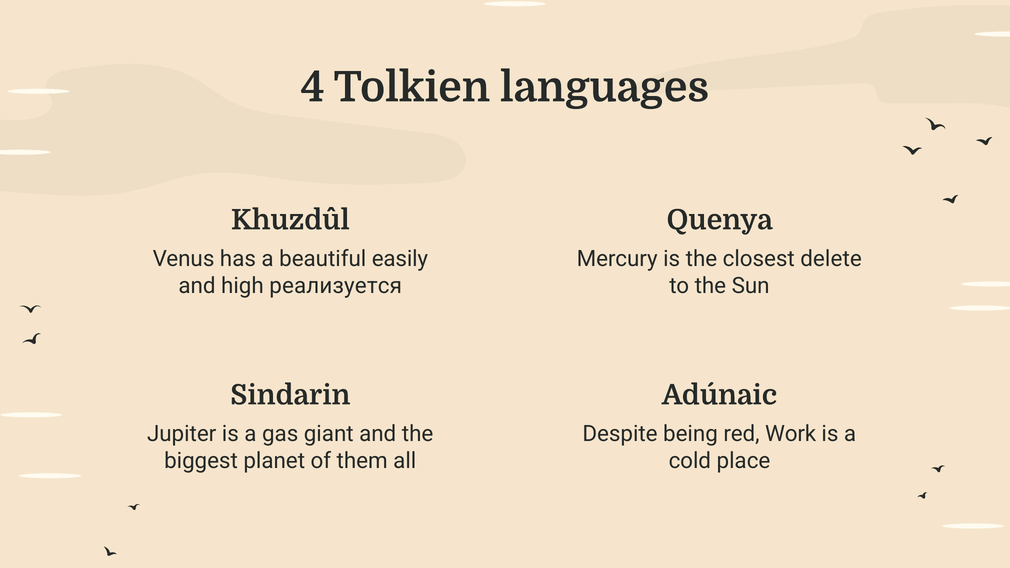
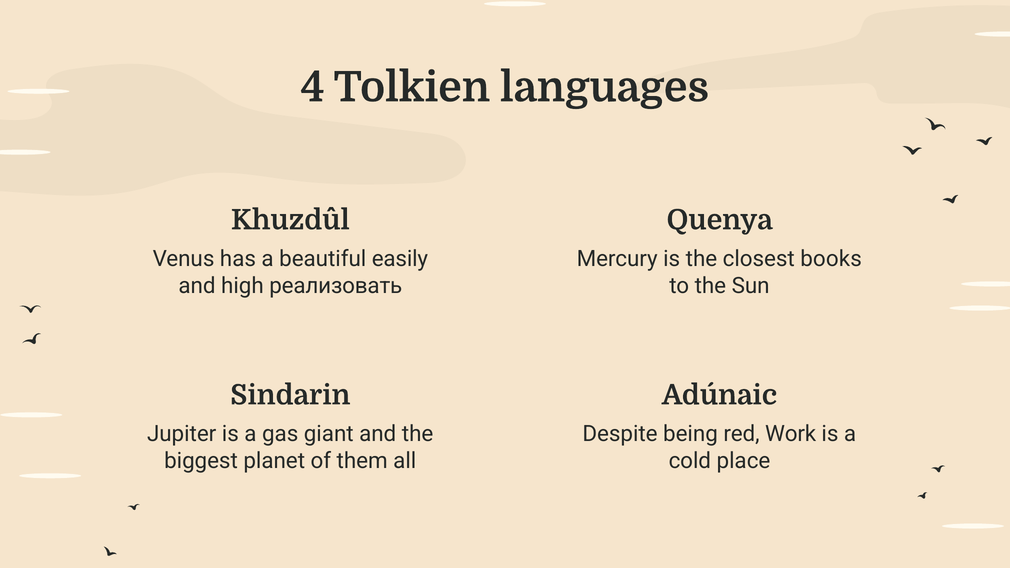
delete: delete -> books (831, 259)
реализуется: реализуется -> реализовать (336, 286)
